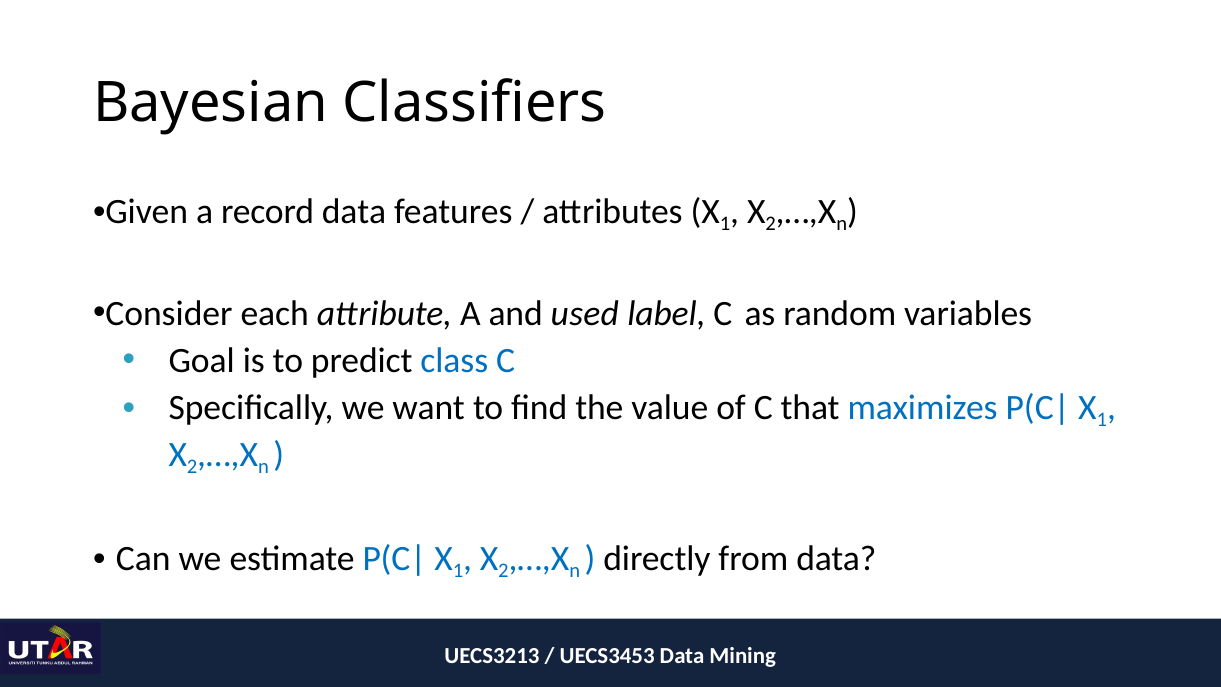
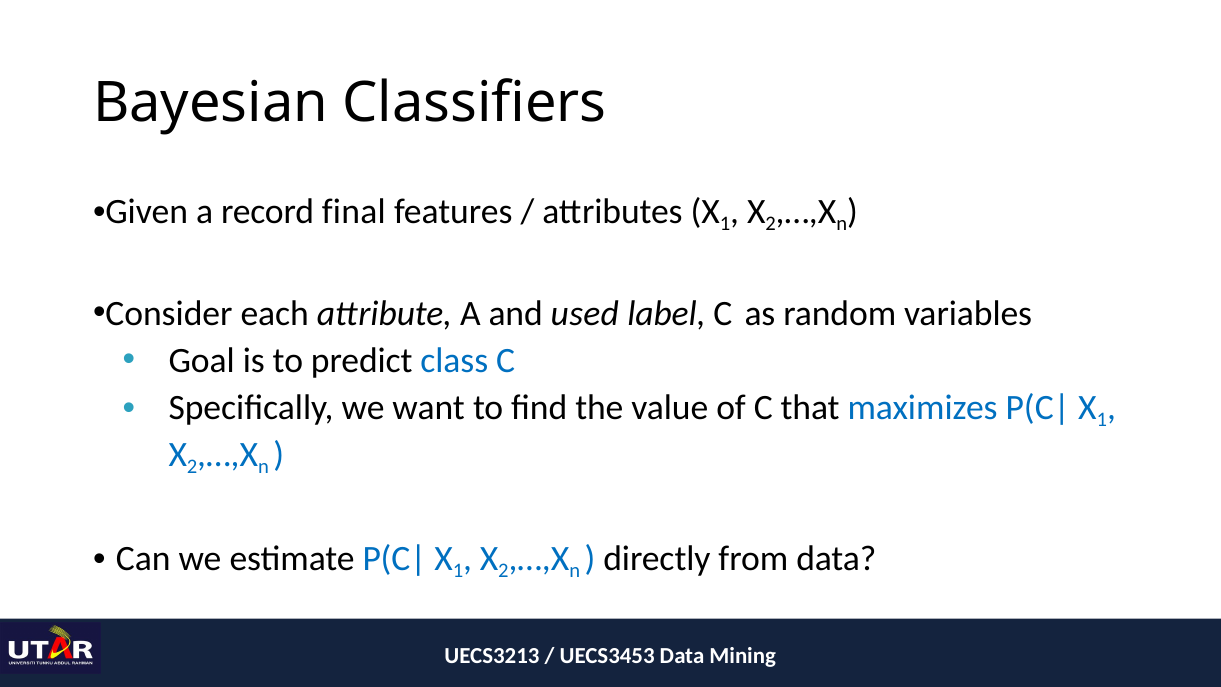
record data: data -> final (354, 211)
